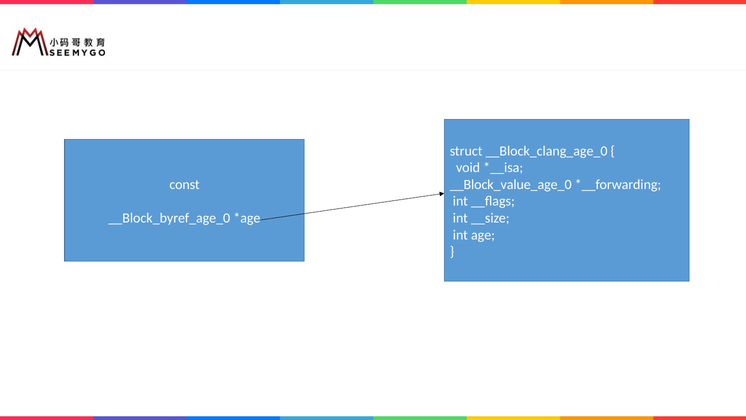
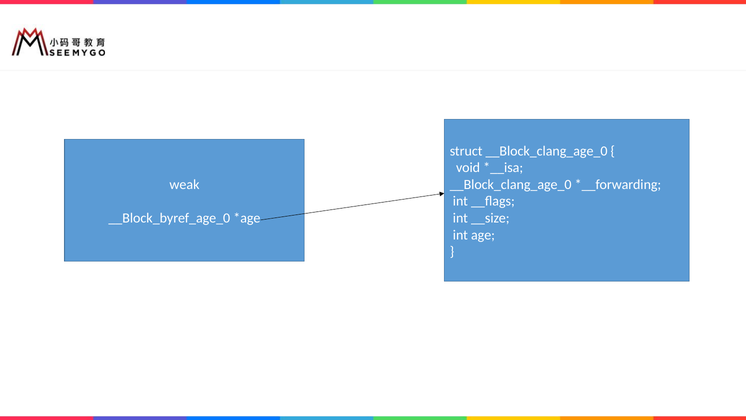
const: const -> weak (184, 184)
__Block_value_age_0: __Block_value_age_0 -> __Block_clang_age_0 (511, 184)
